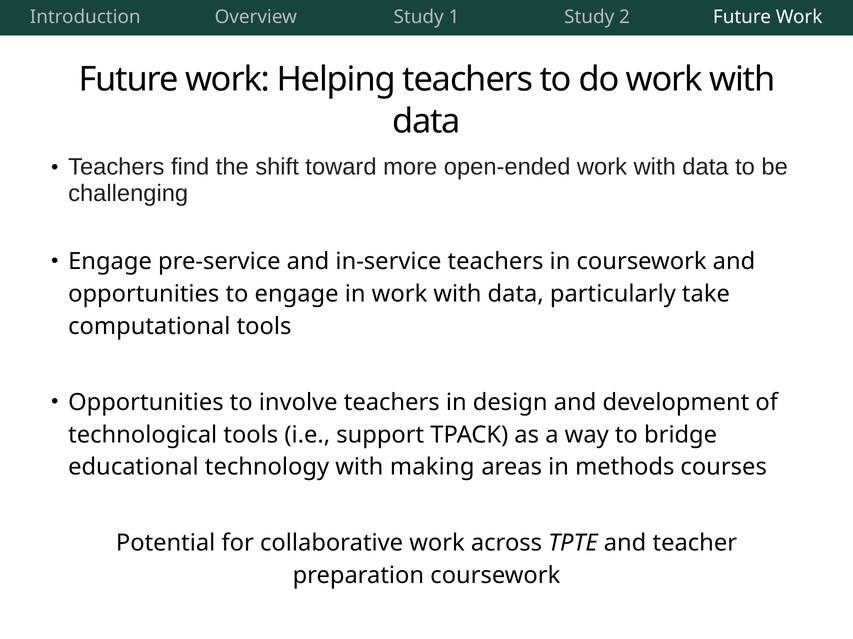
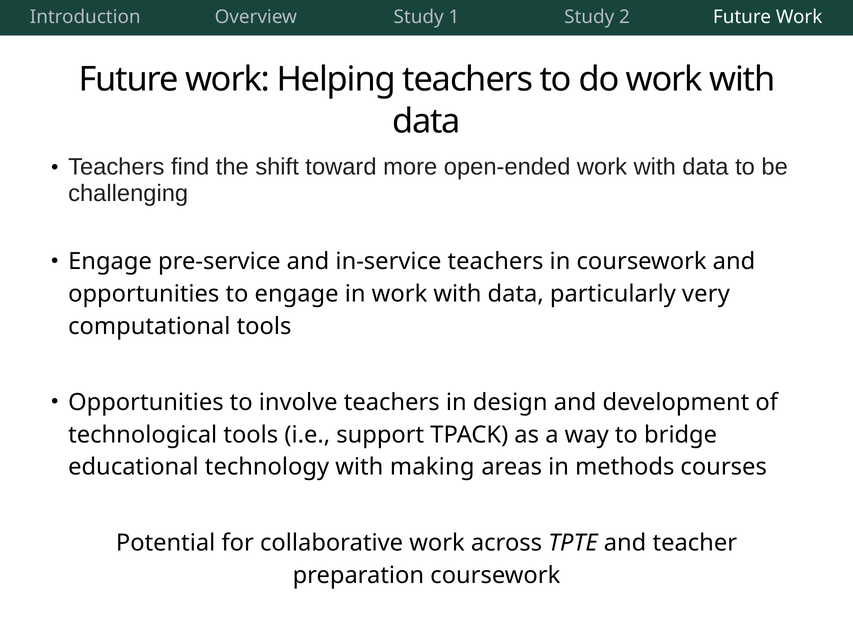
take: take -> very (706, 294)
